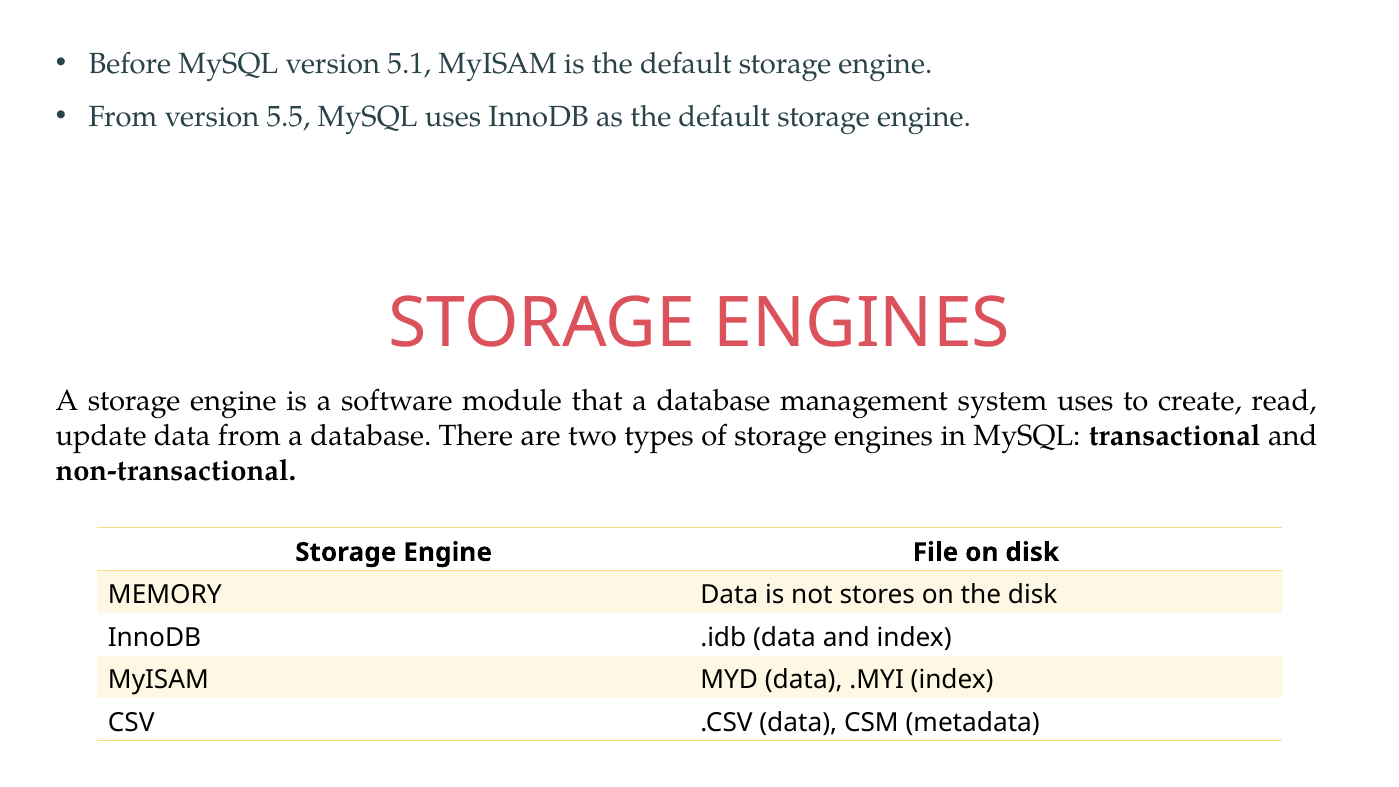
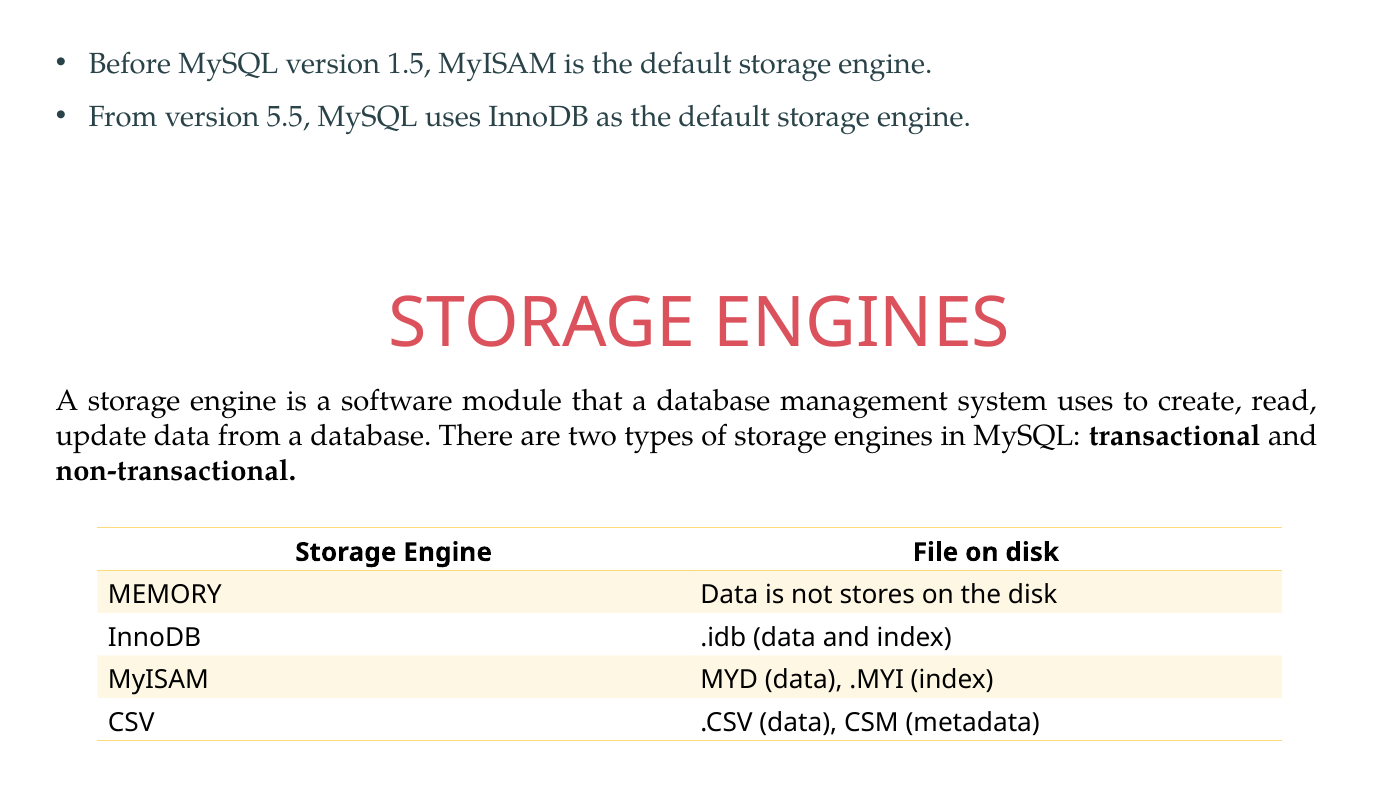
5.1: 5.1 -> 1.5 (409, 64)
